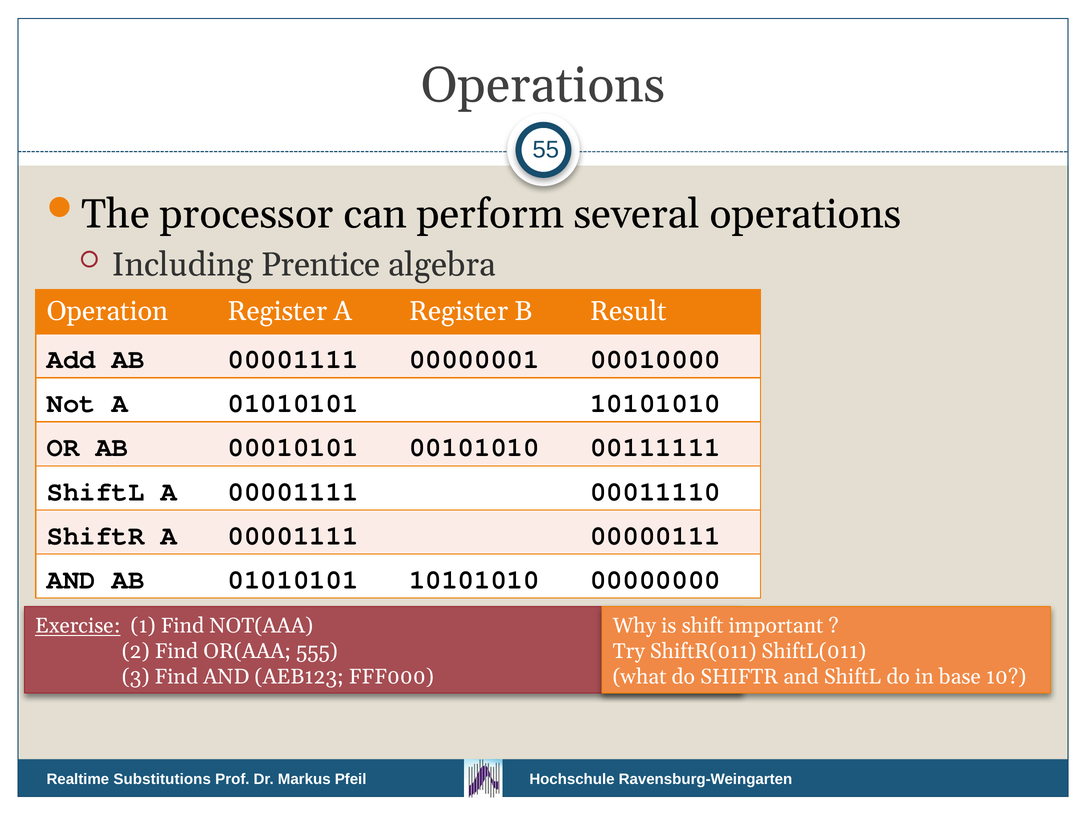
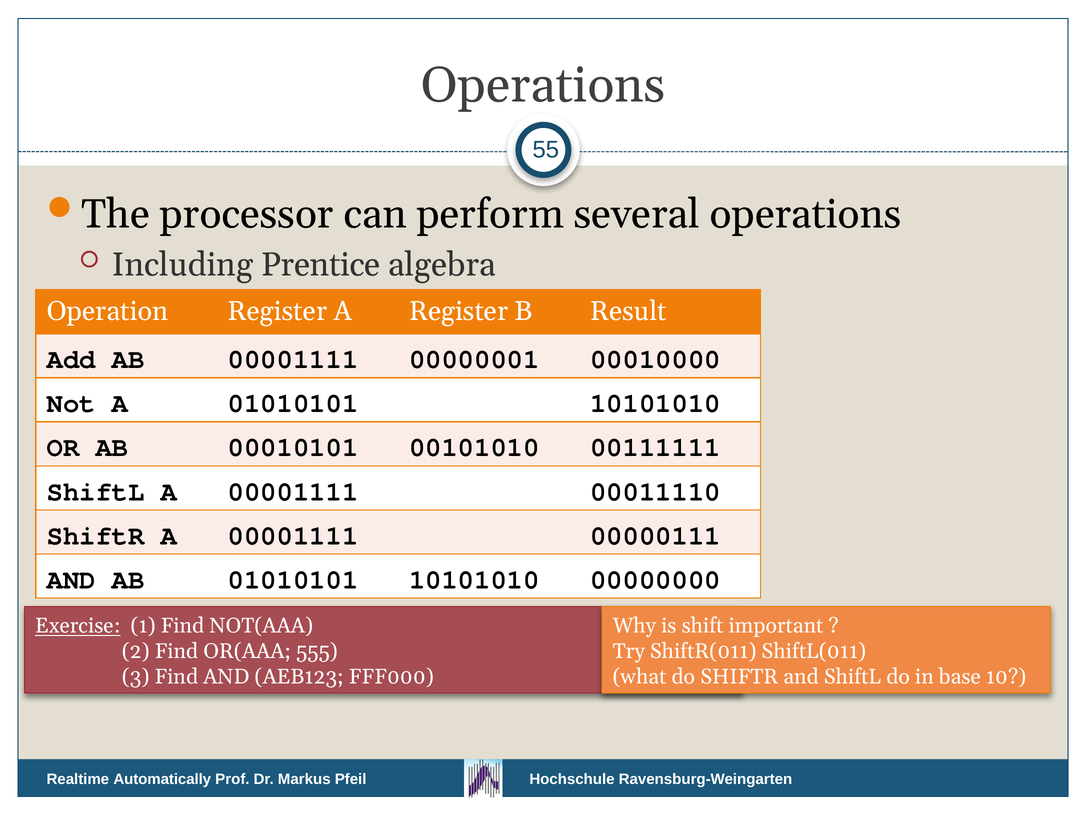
Substitutions: Substitutions -> Automatically (162, 779)
